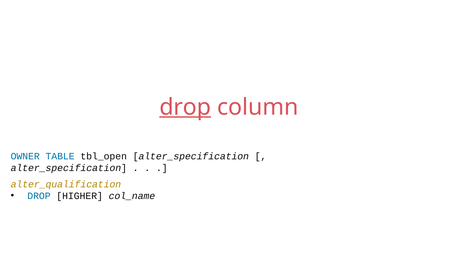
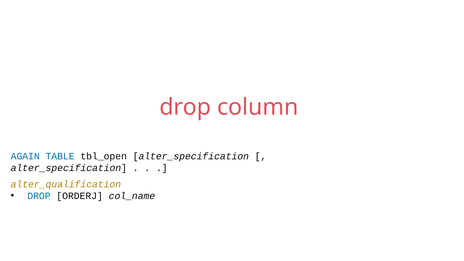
drop underline: present -> none (185, 107)
OWNER: OWNER -> AGAIN (25, 156)
HIGHER: HIGHER -> ORDERJ (80, 196)
